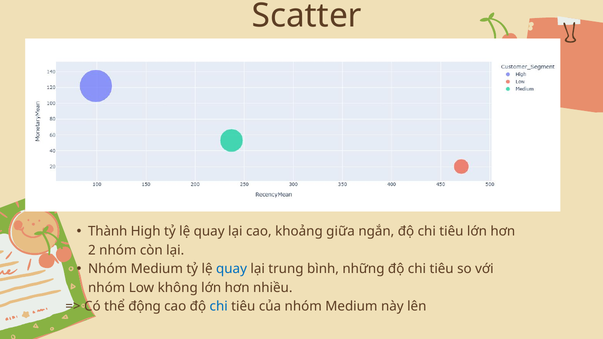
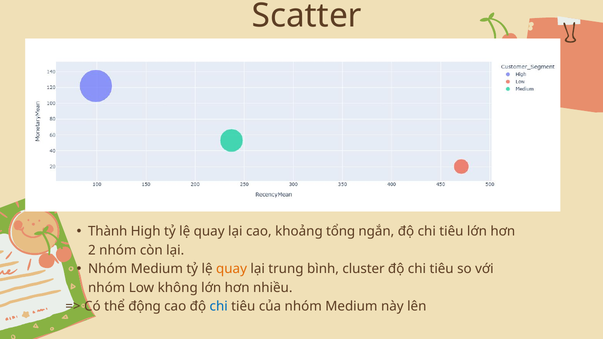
giữa: giữa -> tổng (341, 232)
quay colour: blue -> orange (232, 269)
những: những -> cluster (363, 269)
